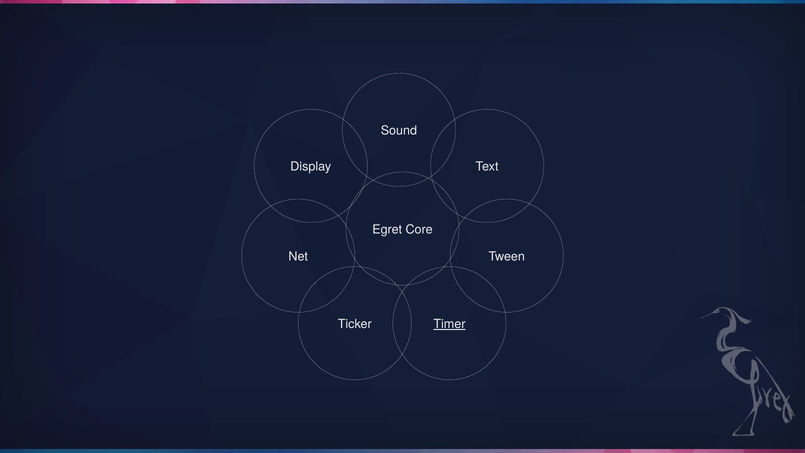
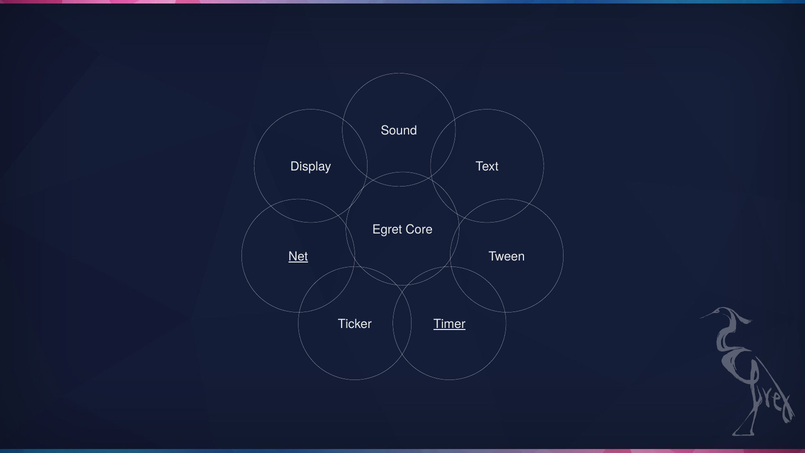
Net underline: none -> present (298, 256)
